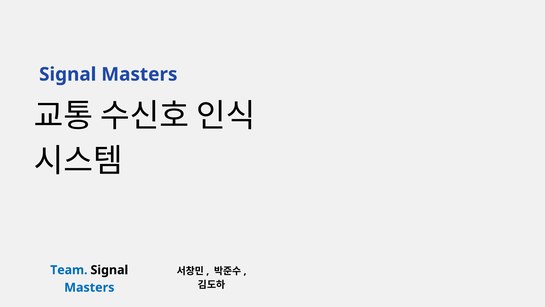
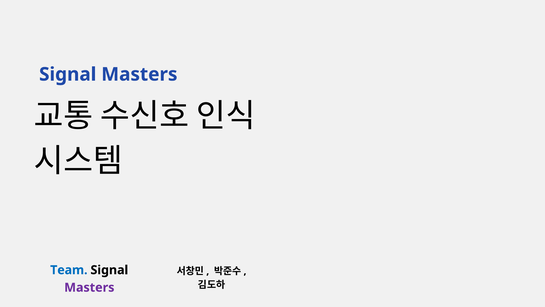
Masters colour: blue -> purple (89, 287)
